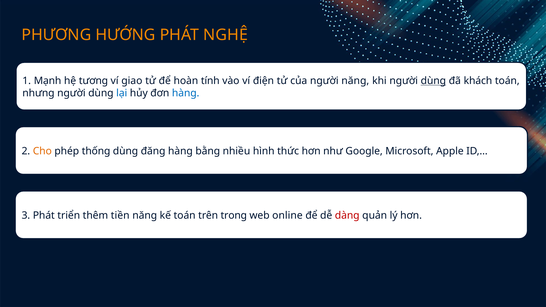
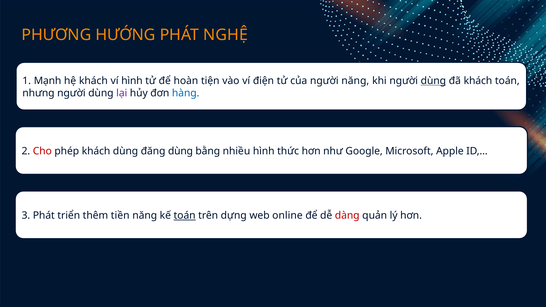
hệ tương: tương -> khách (93, 81)
ví giao: giao -> hình (132, 81)
tính: tính -> tiện (210, 81)
lại colour: blue -> purple (122, 93)
Cho colour: orange -> red (42, 151)
phép thống: thống -> khách (96, 151)
đăng hàng: hàng -> dùng (180, 151)
toán underline: none -> present (185, 216)
trong: trong -> dựng (234, 216)
